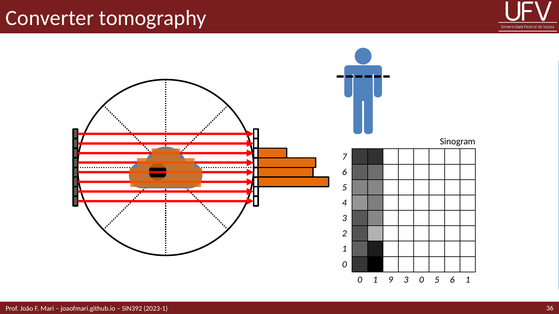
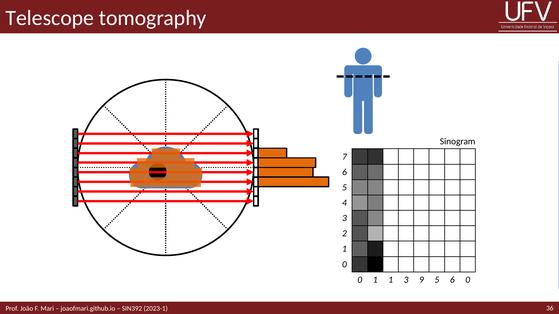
Converter: Converter -> Telescope (50, 18)
1 9: 9 -> 1 (391, 280)
3 0: 0 -> 9 (421, 280)
6 1: 1 -> 0 (468, 280)
